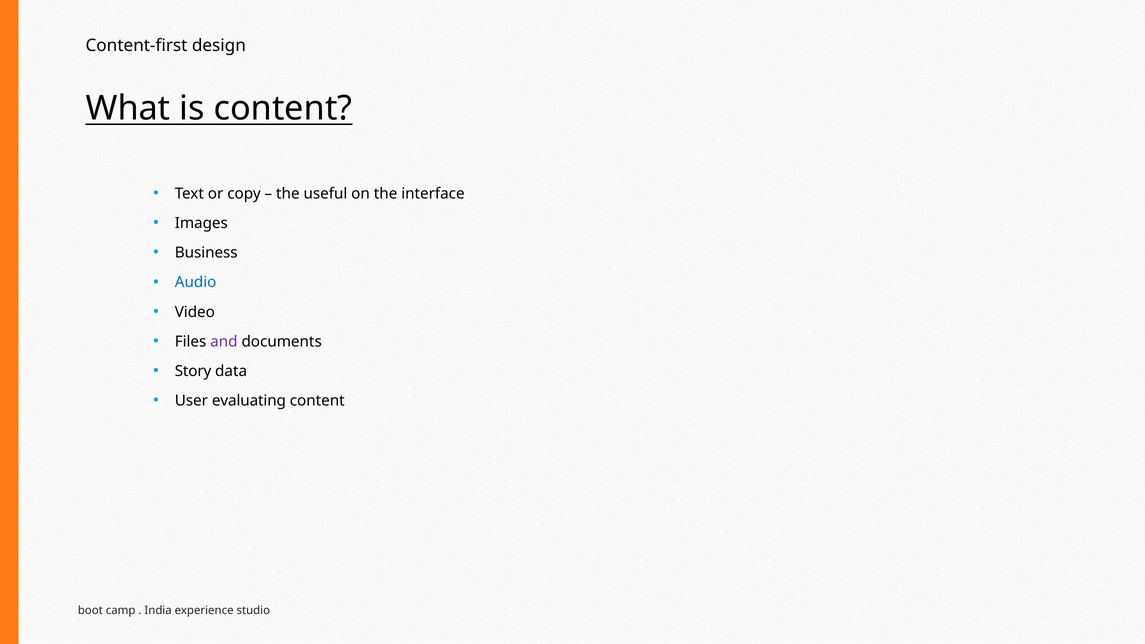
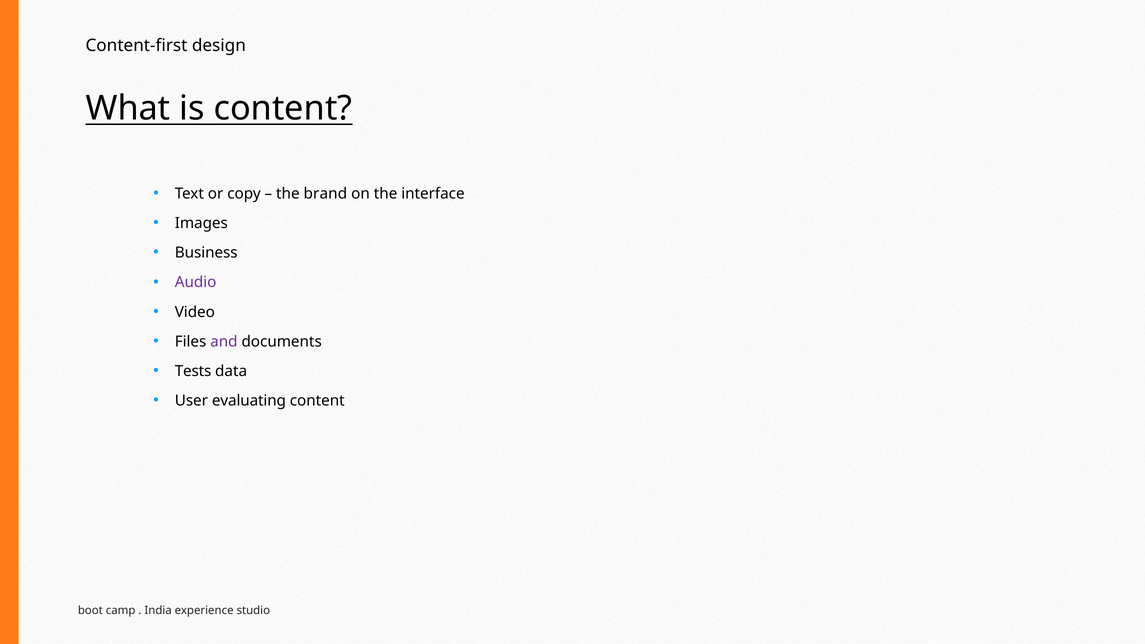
useful: useful -> brand (325, 194)
Audio colour: blue -> purple (196, 282)
Story: Story -> Tests (193, 371)
